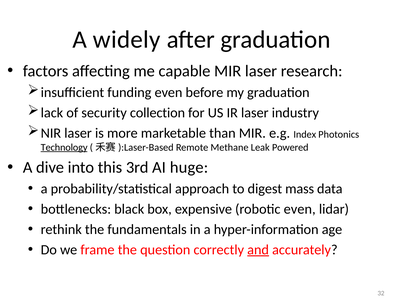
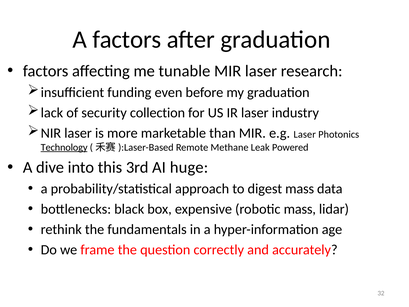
A widely: widely -> factors (127, 40)
capable: capable -> tunable (184, 71)
e.g Index: Index -> Laser (305, 134)
robotic even: even -> mass (300, 209)
and underline: present -> none (258, 249)
